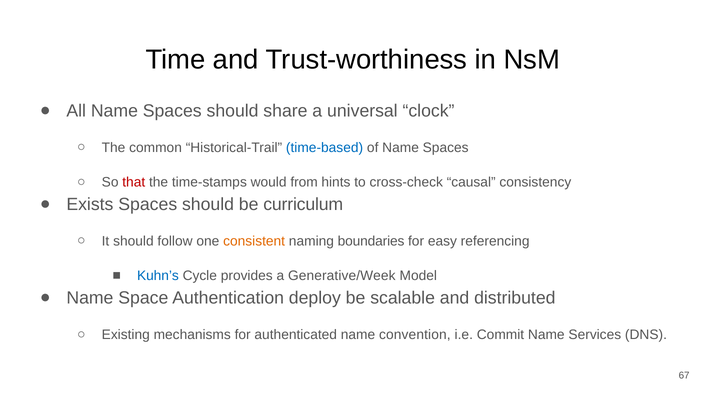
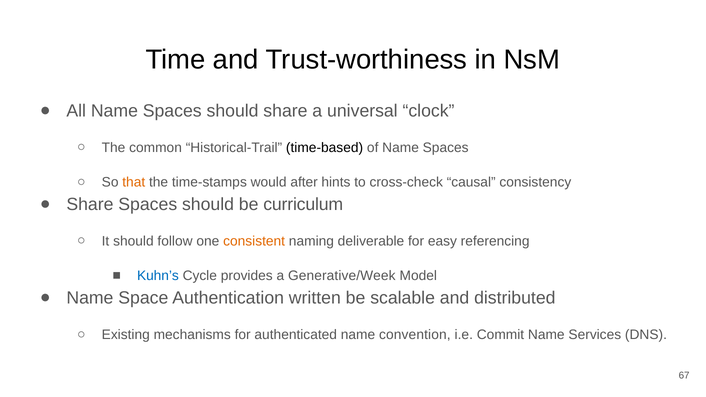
time-based colour: blue -> black (325, 148)
that colour: red -> orange (134, 182)
from: from -> after (304, 182)
Exists: Exists -> Share (90, 205)
boundaries: boundaries -> deliverable (371, 241)
deploy: deploy -> written (315, 298)
